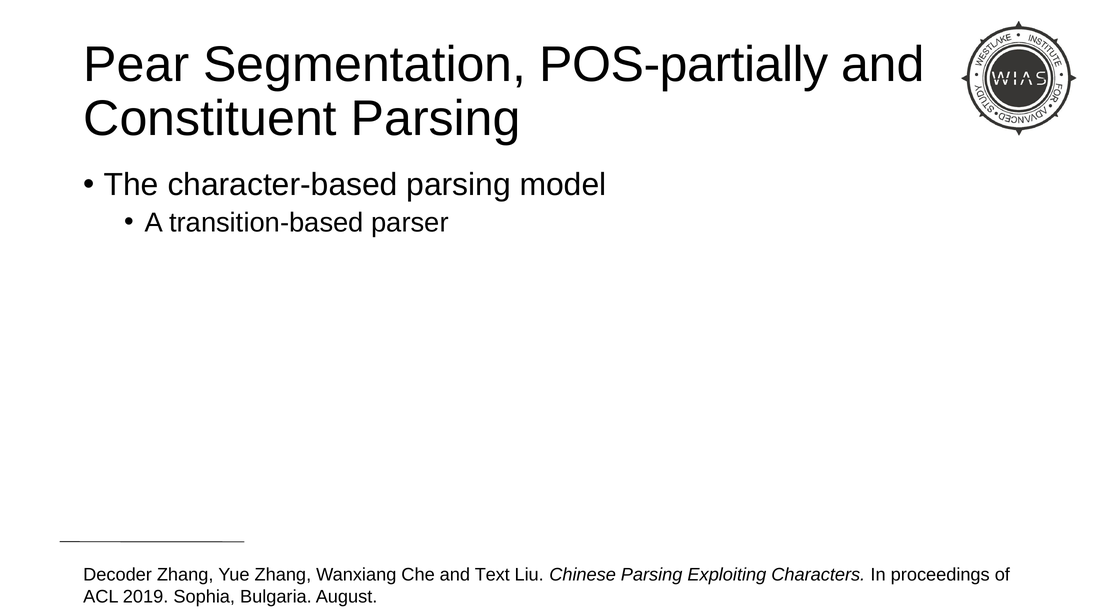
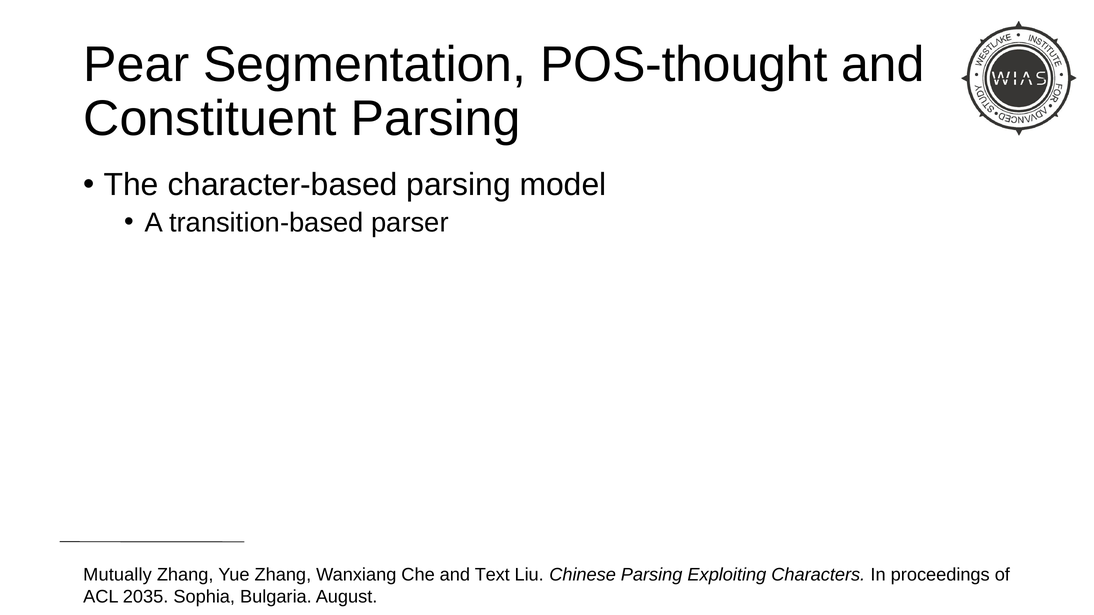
POS-partially: POS-partially -> POS-thought (684, 65)
Decoder: Decoder -> Mutually (117, 575)
2019: 2019 -> 2035 (146, 597)
